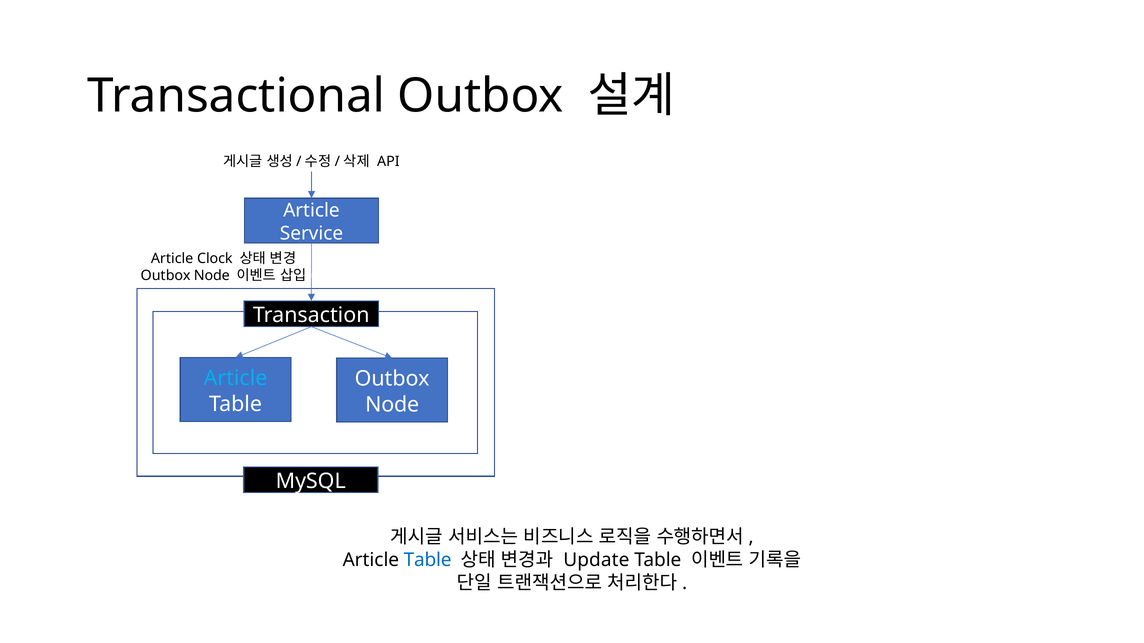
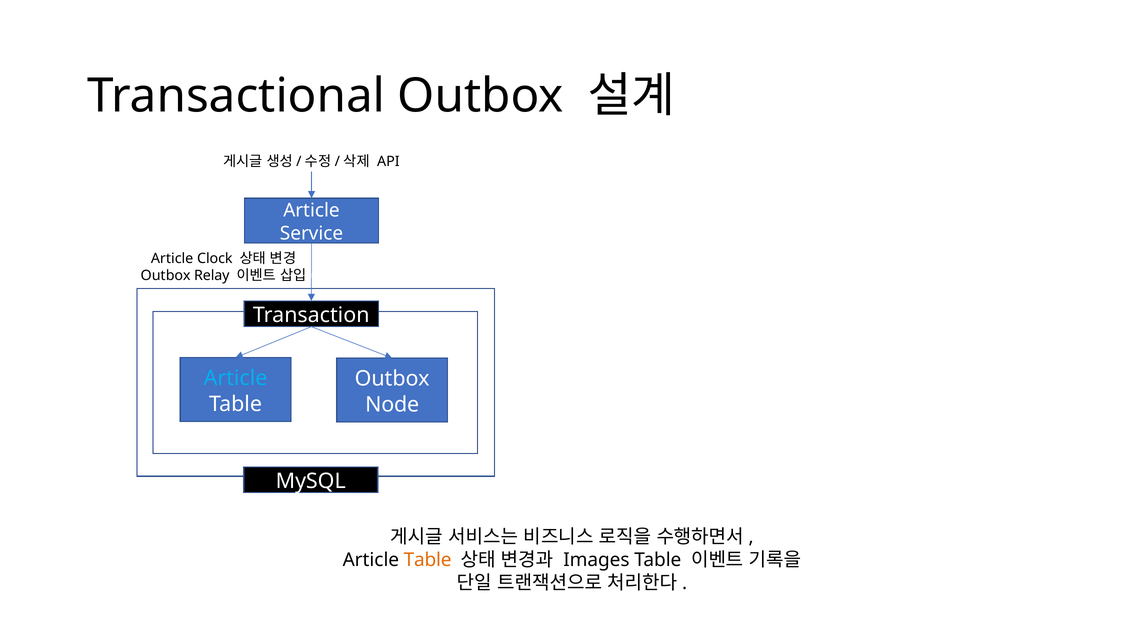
Node: Node -> Relay (212, 276)
Table colour: blue -> orange (428, 560)
Update: Update -> Images (596, 560)
